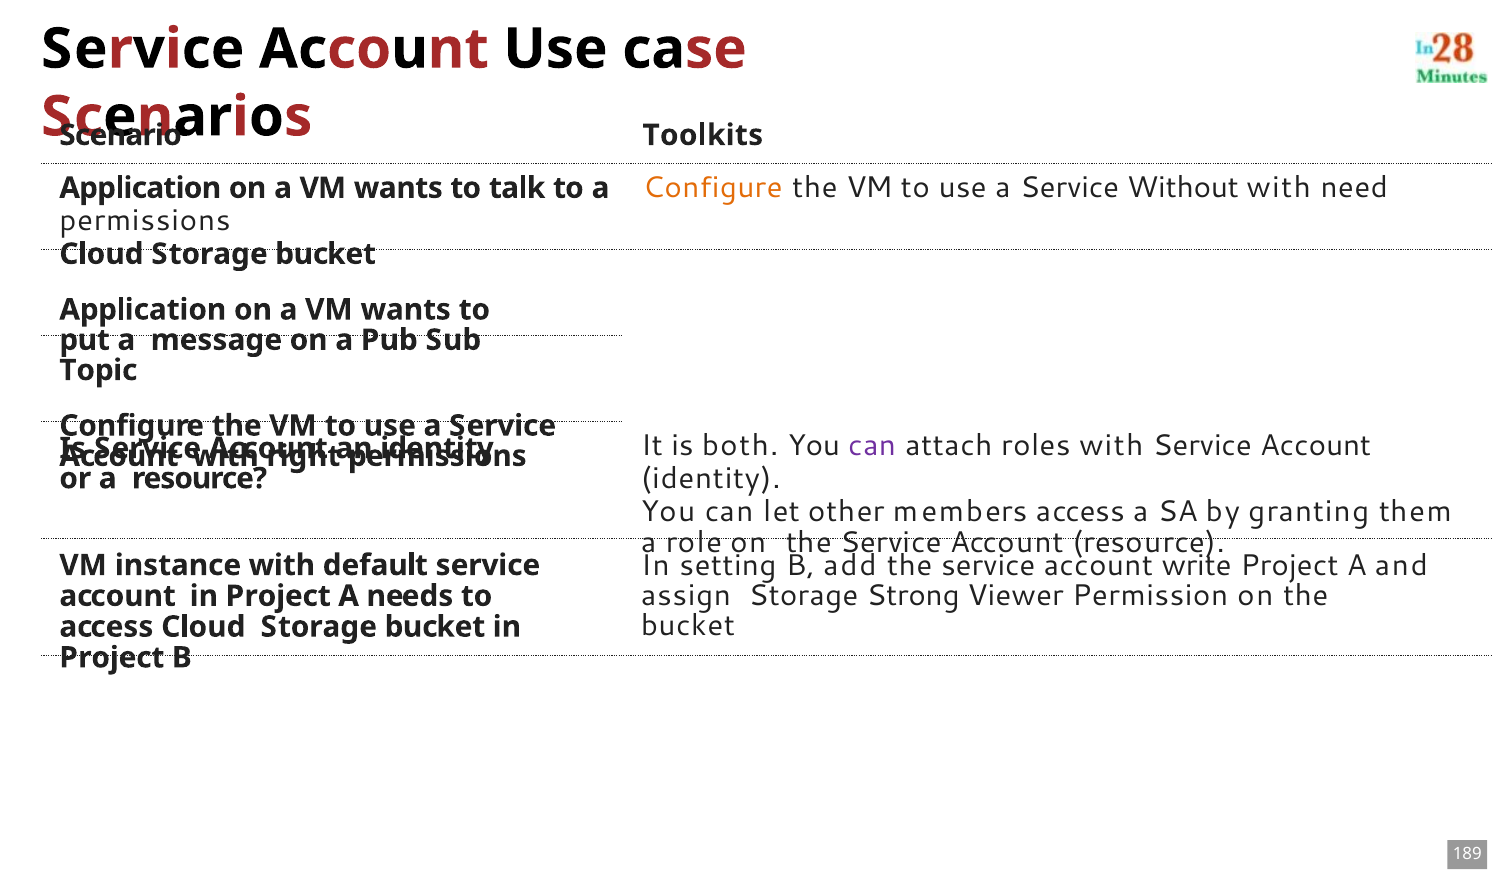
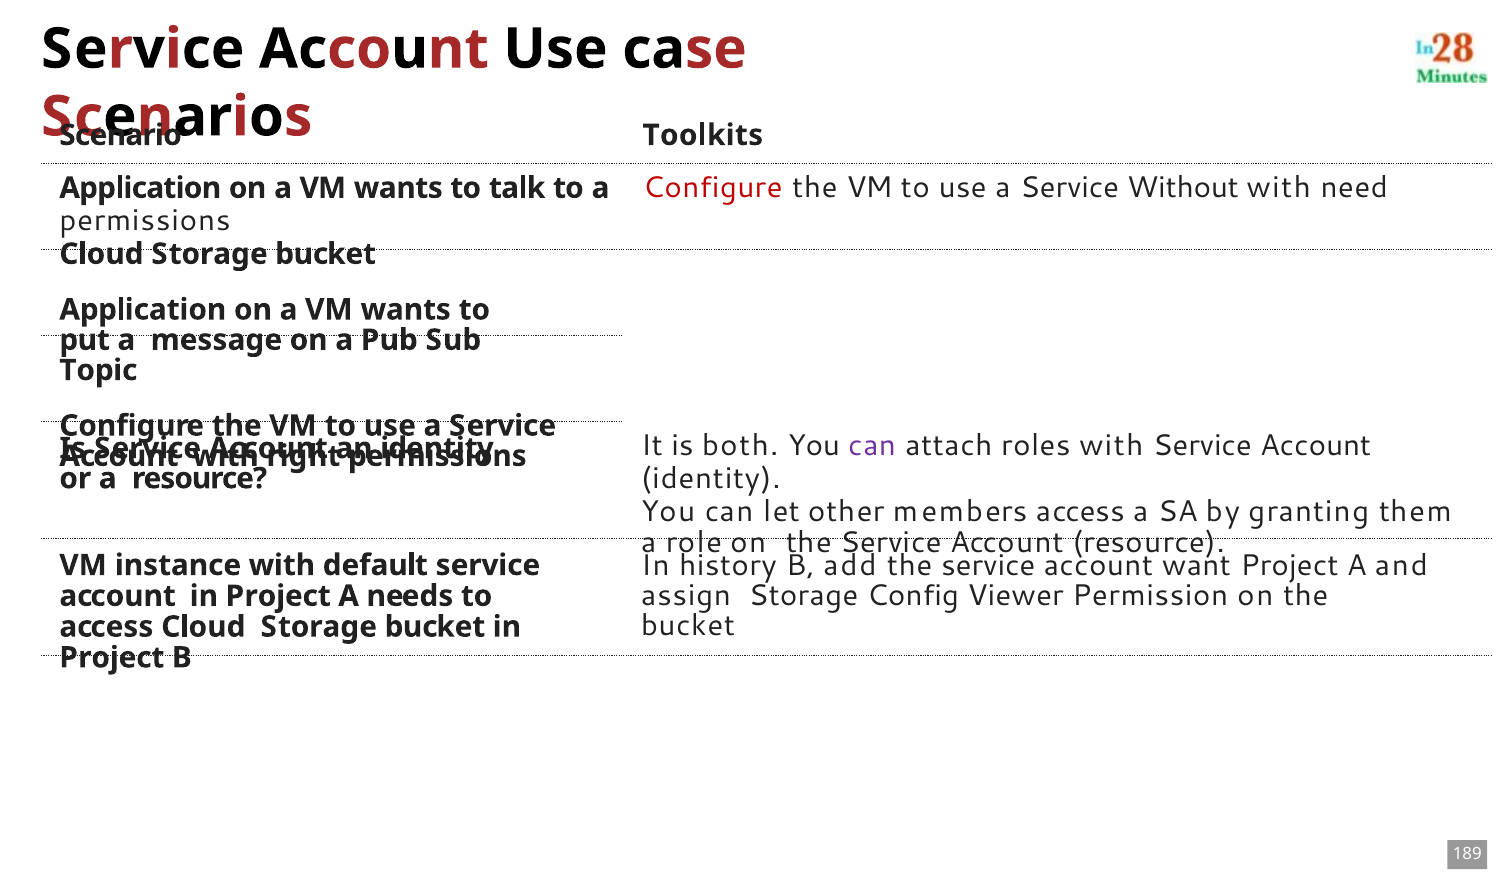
Configure colour: orange -> red (713, 188)
setting: setting -> history (728, 566)
write: write -> want (1196, 566)
Strong: Strong -> Config (913, 596)
